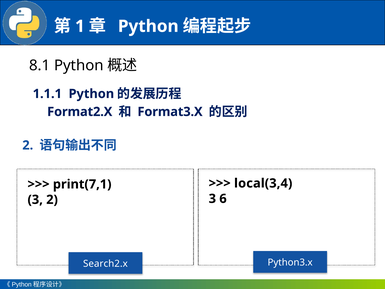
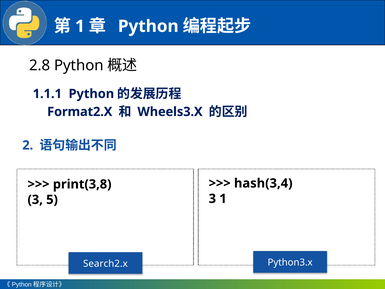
8.1: 8.1 -> 2.8 (40, 65)
Format3.X: Format3.X -> Wheels3.X (170, 112)
local(3,4: local(3,4 -> hash(3,4 (263, 183)
print(7,1: print(7,1 -> print(3,8 (82, 184)
3 6: 6 -> 1 (223, 199)
3 2: 2 -> 5 (52, 199)
